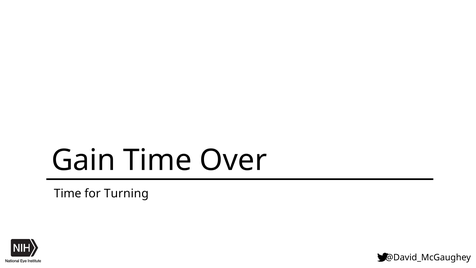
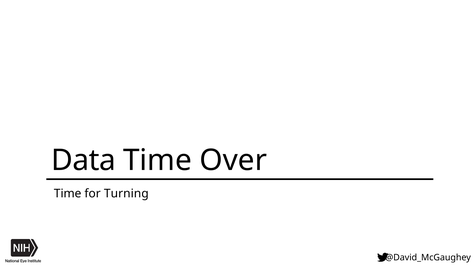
Gain: Gain -> Data (84, 160)
